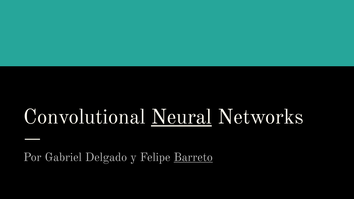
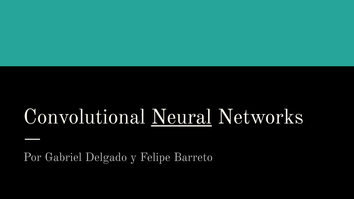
Barreto underline: present -> none (193, 157)
